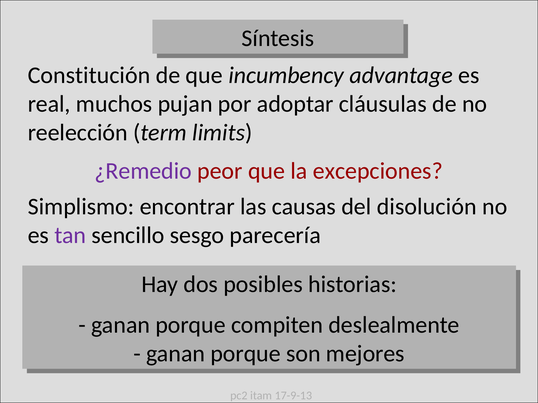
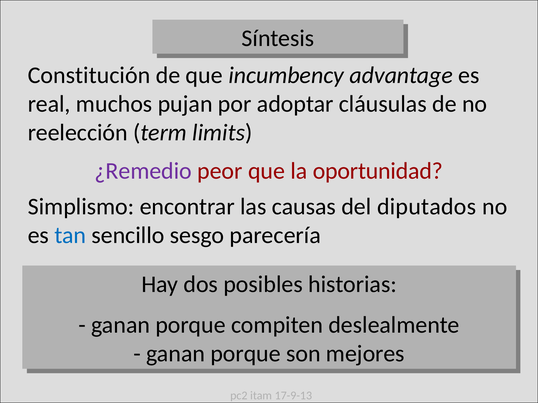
excepciones: excepciones -> oportunidad (378, 171)
disolución: disolución -> diputados (427, 207)
tan colour: purple -> blue (70, 236)
